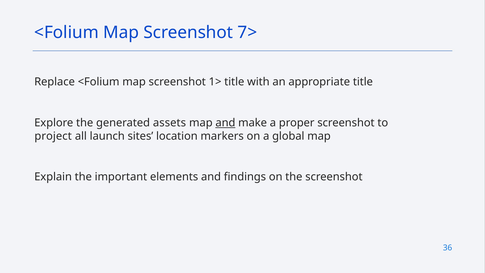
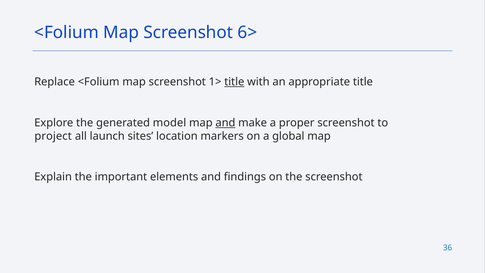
7>: 7> -> 6> (247, 32)
title underline: none -> present (234, 82)
assets: assets -> model (170, 123)
